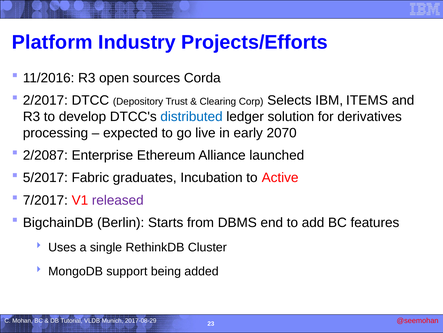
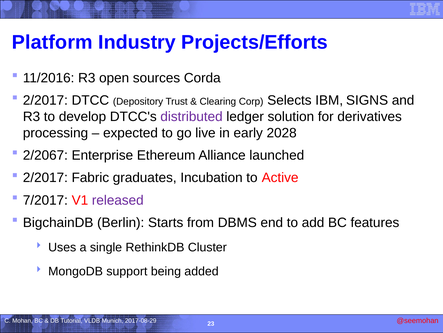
ITEMS: ITEMS -> SIGNS (367, 100)
distributed colour: blue -> purple (192, 116)
2070: 2070 -> 2028 (282, 133)
2/2087: 2/2087 -> 2/2067 (45, 155)
5/2017: 5/2017 -> 2/2017 (45, 177)
